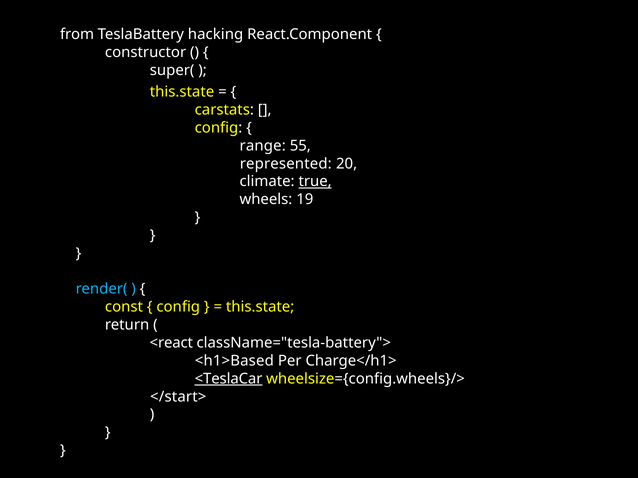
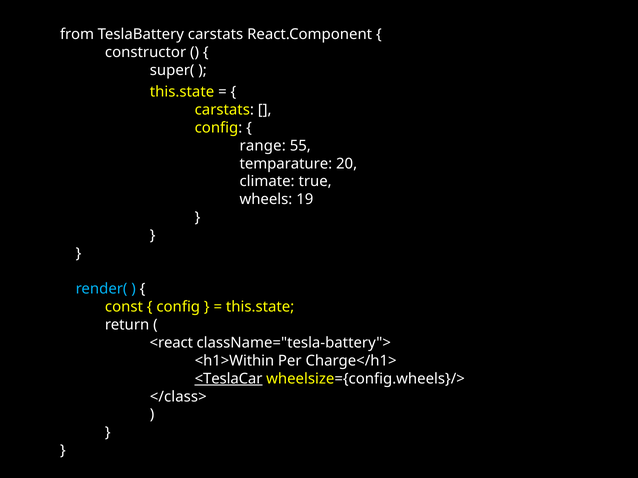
TeslaBattery hacking: hacking -> carstats (216, 34)
represented: represented -> temparature (286, 164)
true underline: present -> none (315, 182)
<h1>Based: <h1>Based -> <h1>Within (234, 361)
</start>: </start> -> </class> (178, 397)
